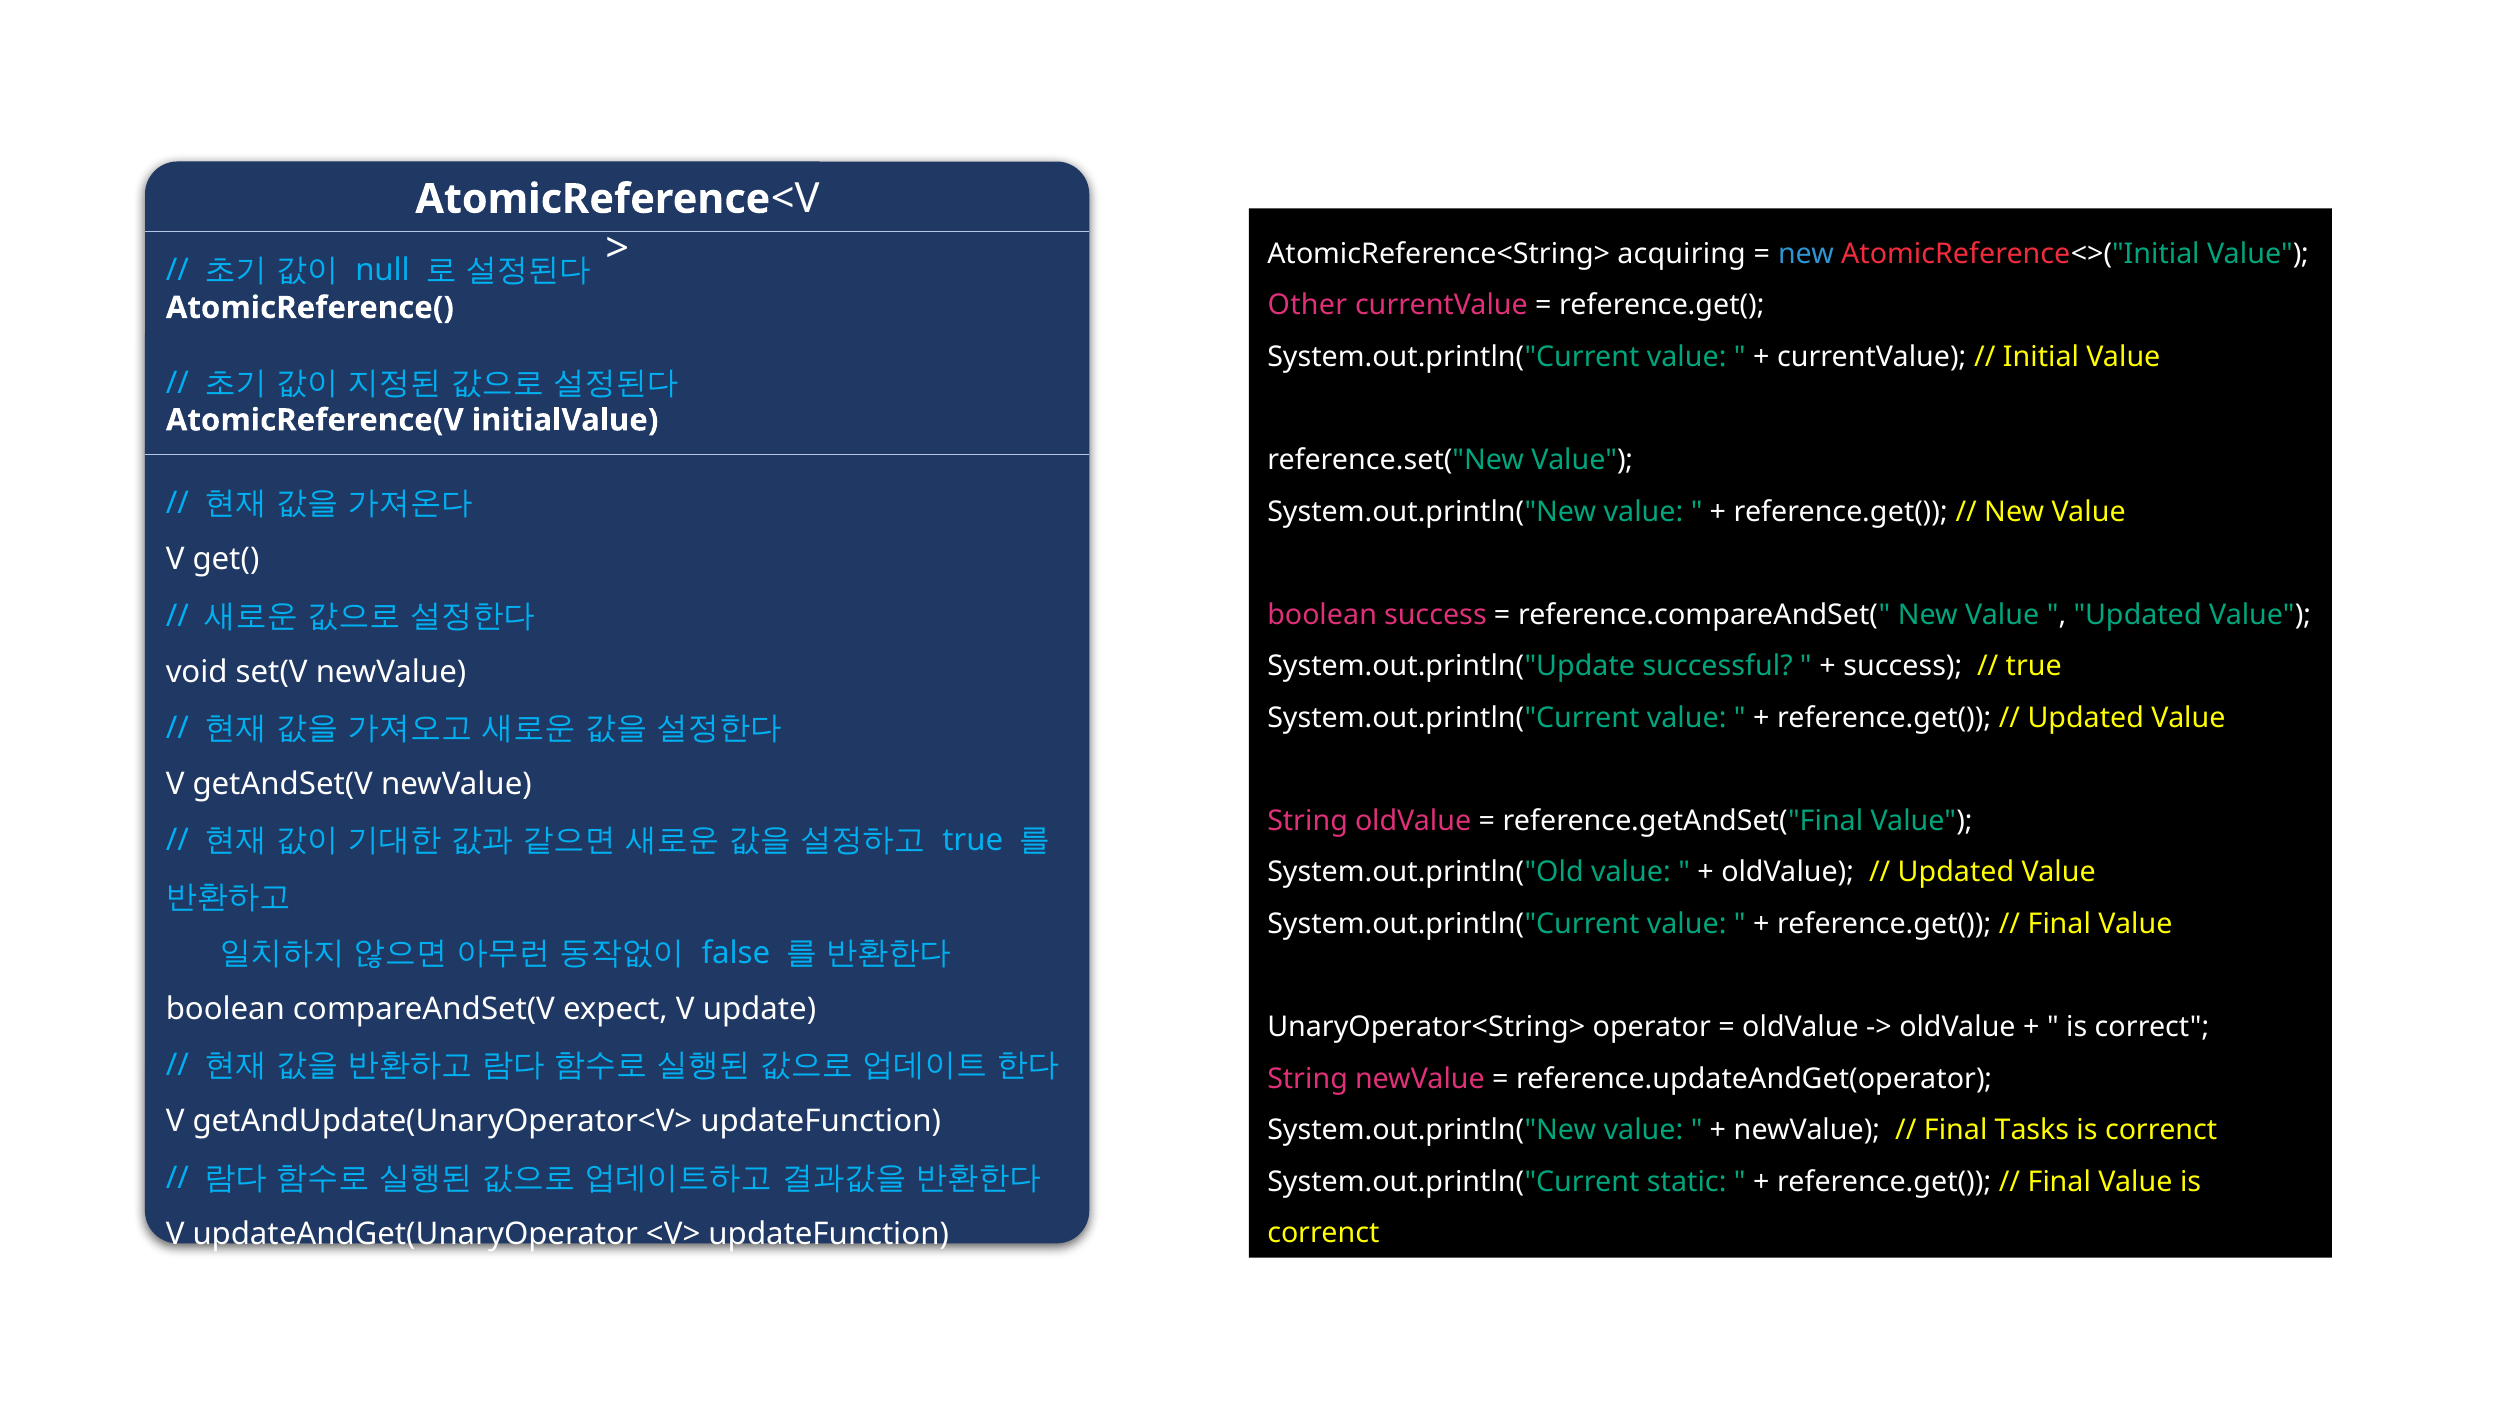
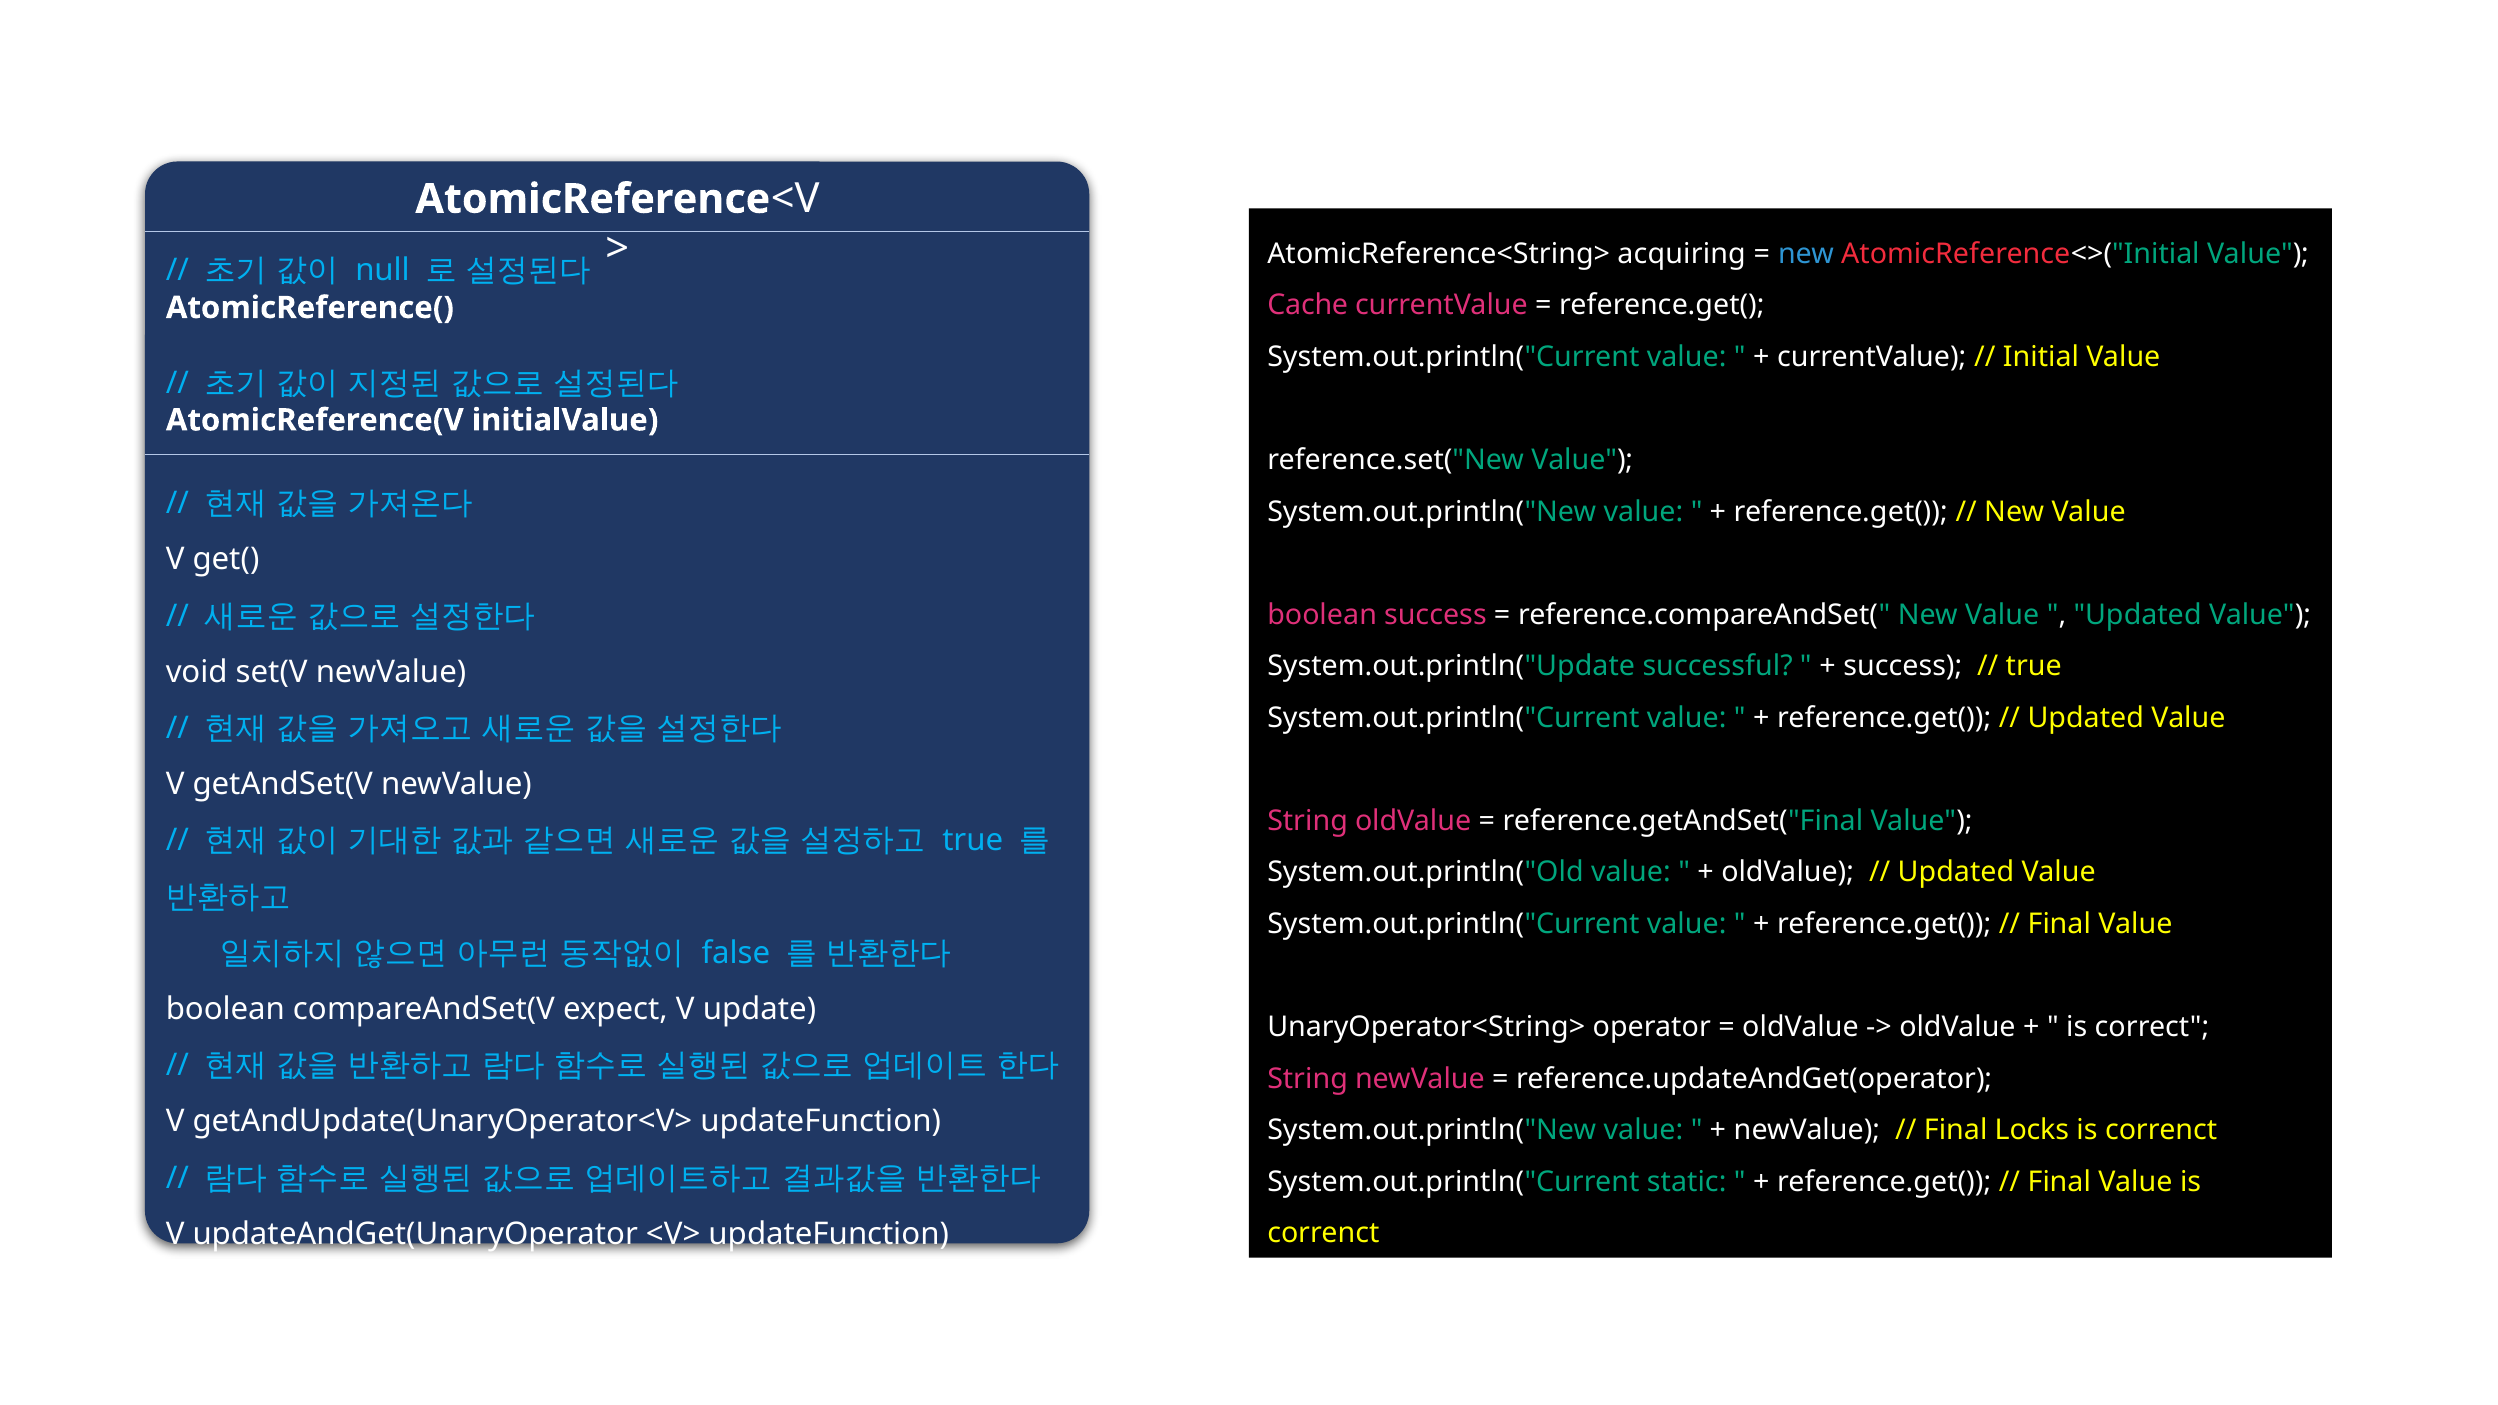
Other: Other -> Cache (1308, 305)
Tasks: Tasks -> Locks (2032, 1130)
